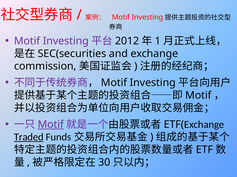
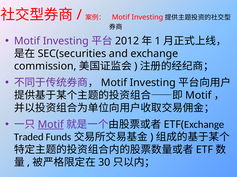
Traded underline: present -> none (29, 138)
